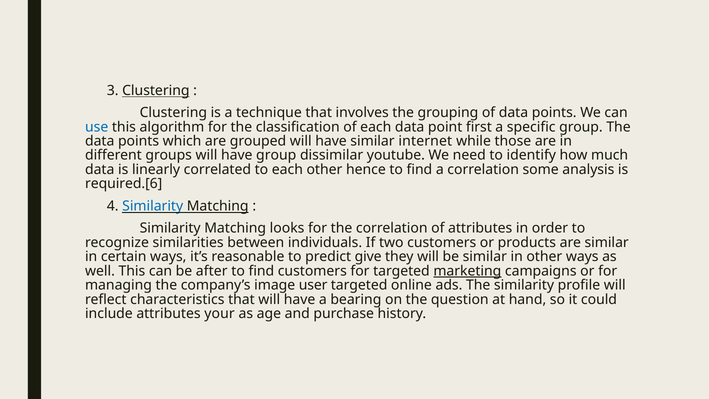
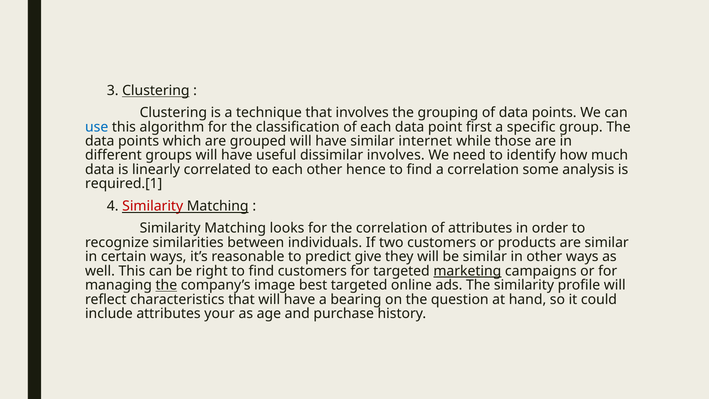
have group: group -> useful (276, 155)
dissimilar youtube: youtube -> involves (396, 155)
required.[6: required.[6 -> required.[1 (124, 184)
Similarity colour: blue -> red (153, 206)
after: after -> right (212, 271)
the underline: none -> present (166, 285)
user: user -> best (313, 285)
